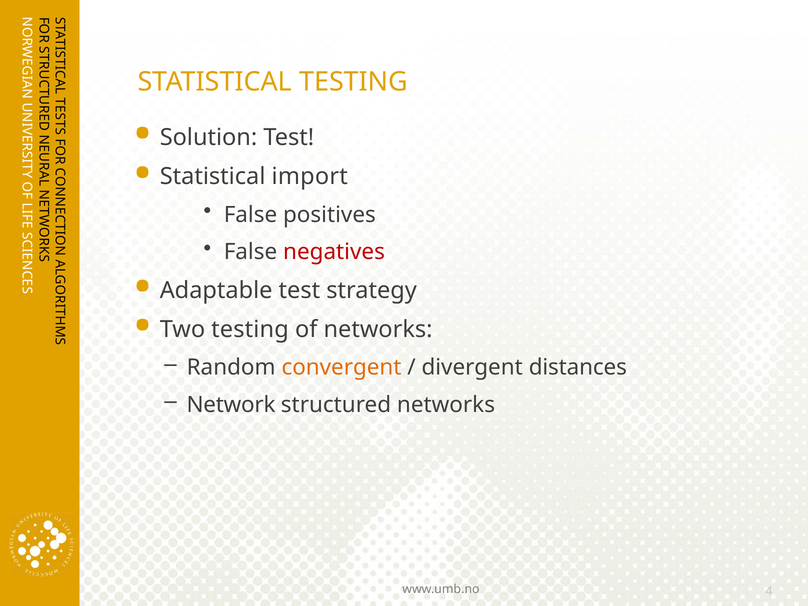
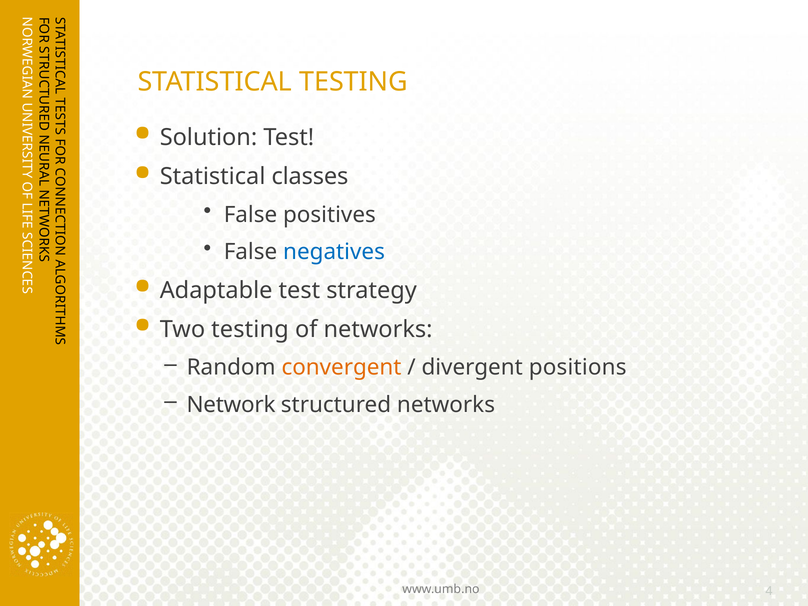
import: import -> classes (310, 177)
negatives colour: red -> blue (334, 252)
distances: distances -> positions (578, 367)
